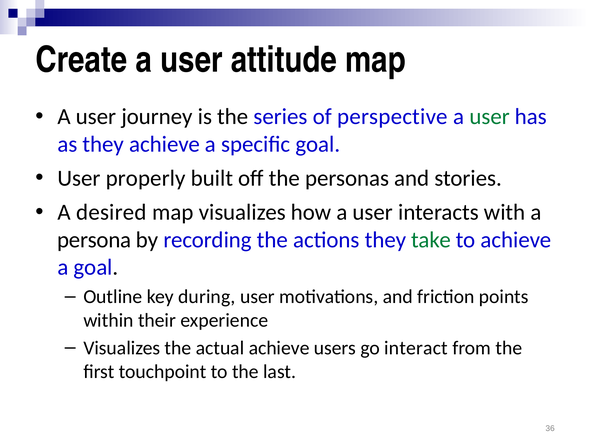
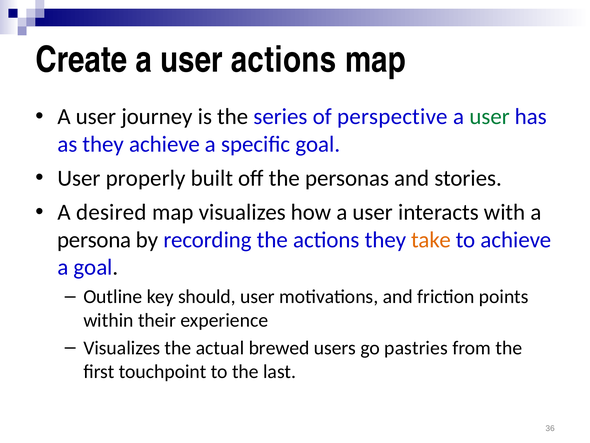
user attitude: attitude -> actions (284, 60)
take colour: green -> orange (431, 240)
during: during -> should (207, 296)
actual achieve: achieve -> brewed (279, 347)
interact: interact -> pastries (416, 347)
